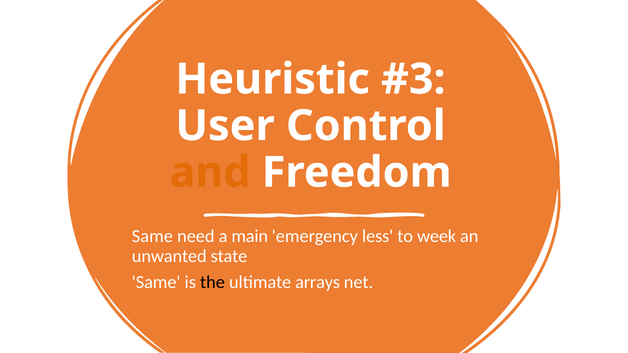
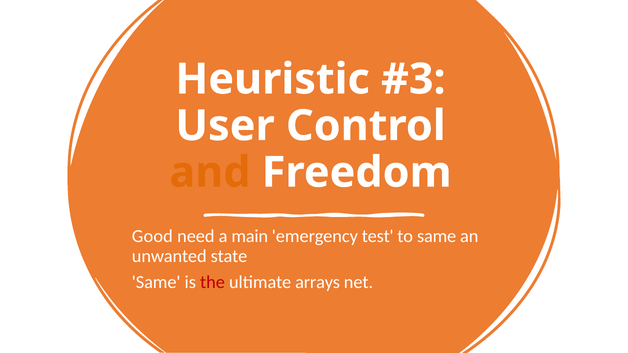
Same: Same -> Good (152, 236)
less: less -> test (378, 236)
to week: week -> same (437, 236)
the colour: black -> red (212, 283)
